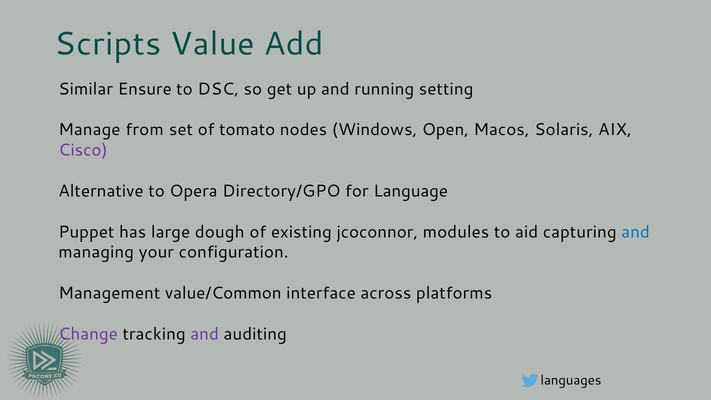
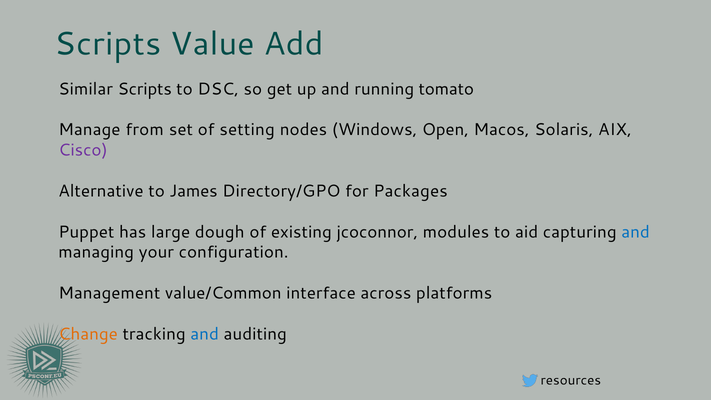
Similar Ensure: Ensure -> Scripts (145, 89)
setting: setting -> tomato (446, 89)
tomato: tomato -> setting (247, 130)
Opera: Opera -> James (194, 191)
Language: Language -> Packages (411, 191)
Change colour: purple -> orange (88, 334)
and colour: purple -> blue (205, 334)
languages: languages -> resources (571, 381)
